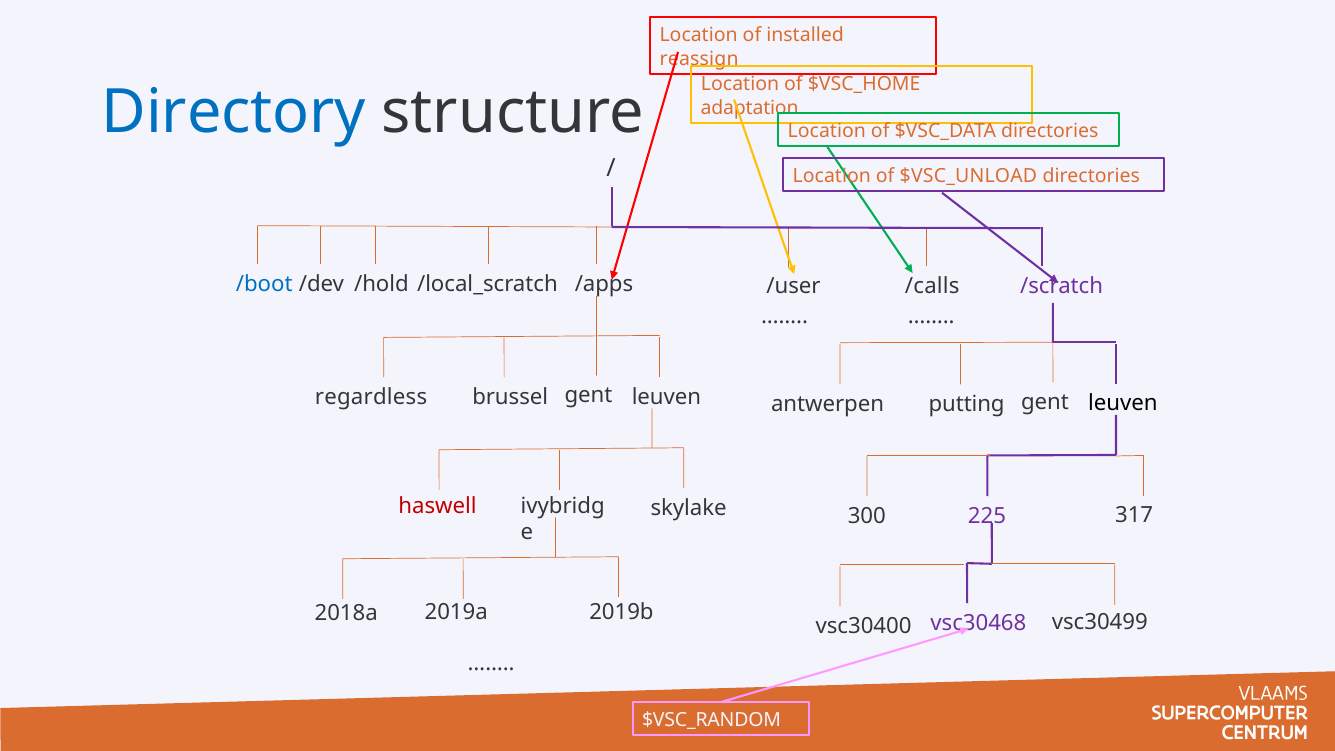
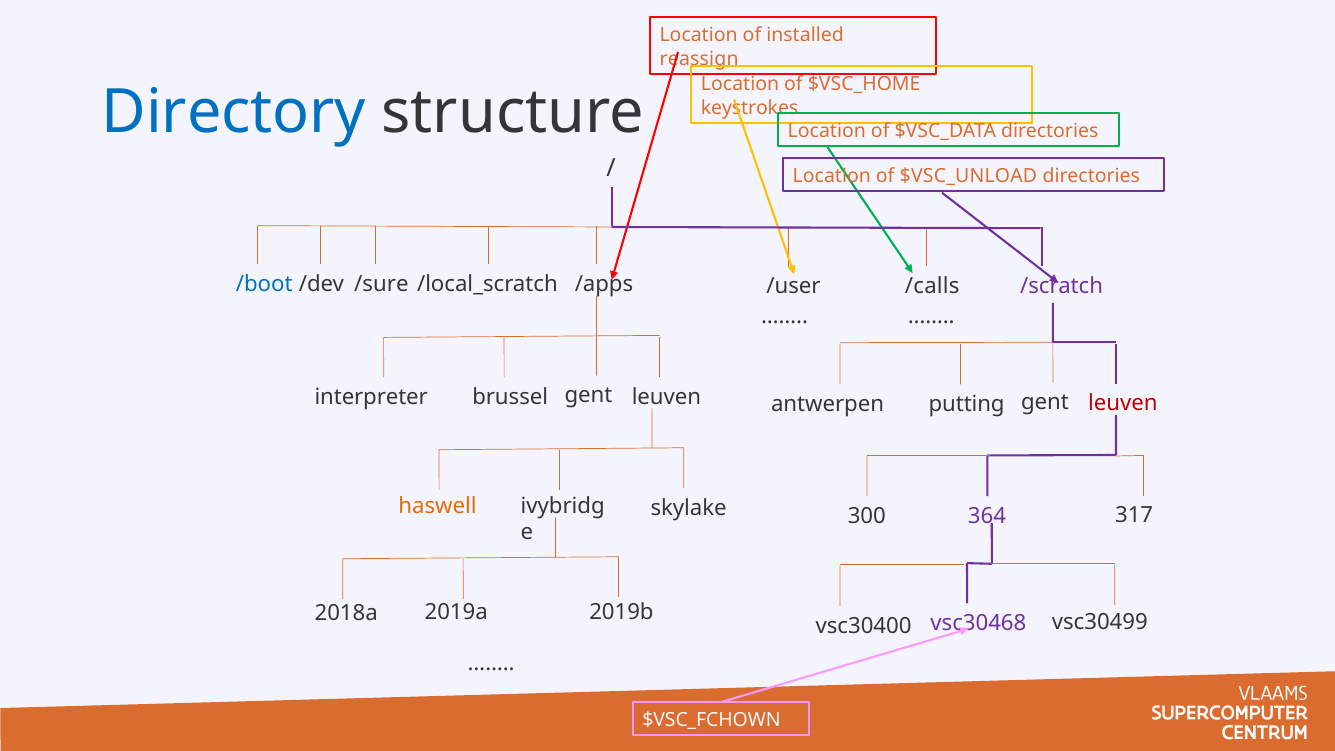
adaptation: adaptation -> keystrokes (750, 108)
/hold: /hold -> /sure (381, 284)
regardless: regardless -> interpreter (371, 397)
leuven colour: black -> red (1123, 404)
haswell colour: red -> orange (438, 506)
225: 225 -> 364 (987, 516)
$VSC_RANDOM: $VSC_RANDOM -> $VSC_FCHOWN (711, 720)
